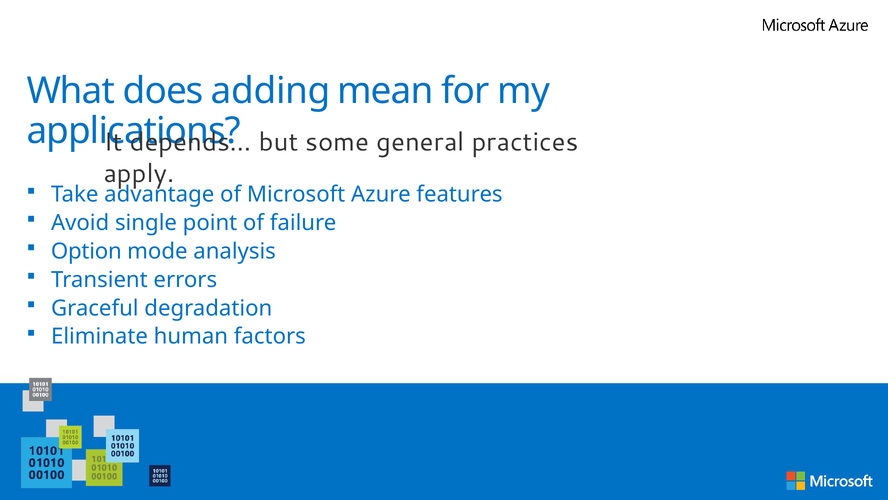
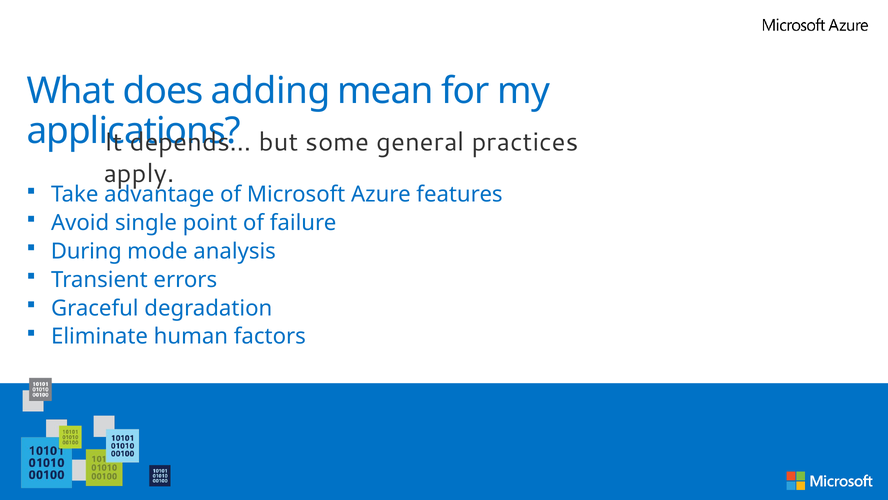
Option: Option -> During (86, 251)
